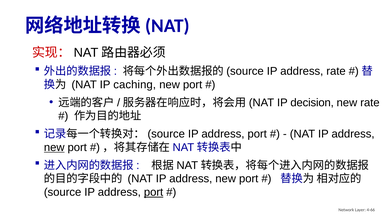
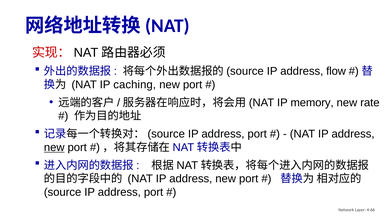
address rate: rate -> flow (336, 71)
decision: decision -> memory (312, 102)
port underline: present -> none (154, 192)
